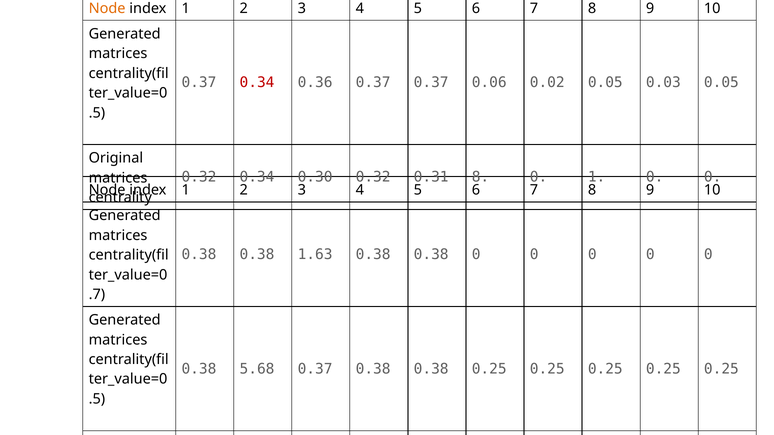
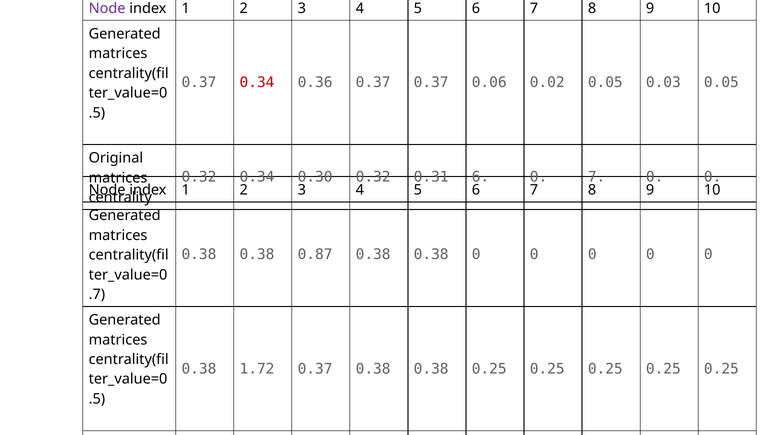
Node colour: orange -> purple (107, 8)
0.31 8: 8 -> 6 (481, 177)
0 1: 1 -> 7 (597, 177)
1.63: 1.63 -> 0.87 (315, 255)
5.68: 5.68 -> 1.72 (257, 369)
